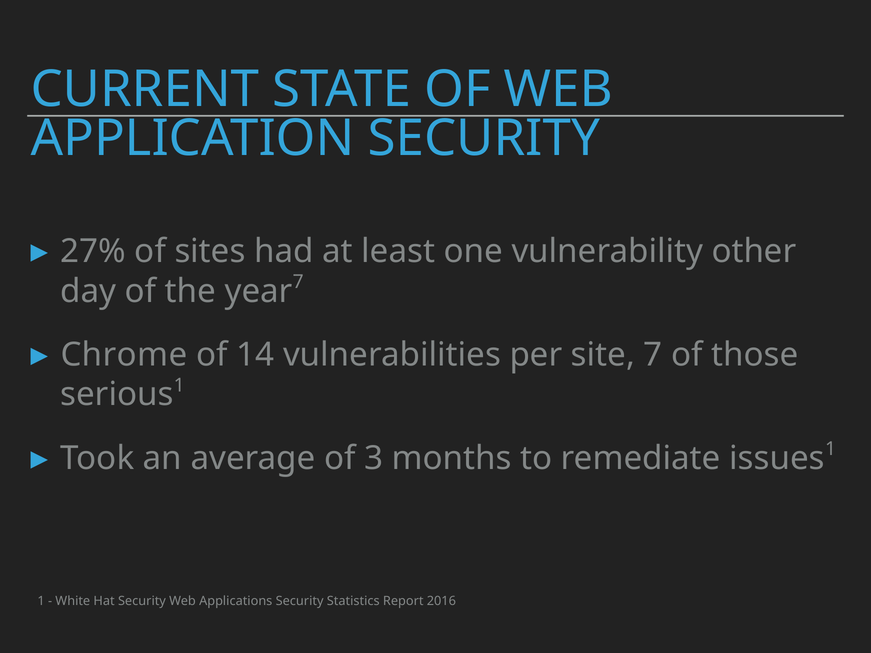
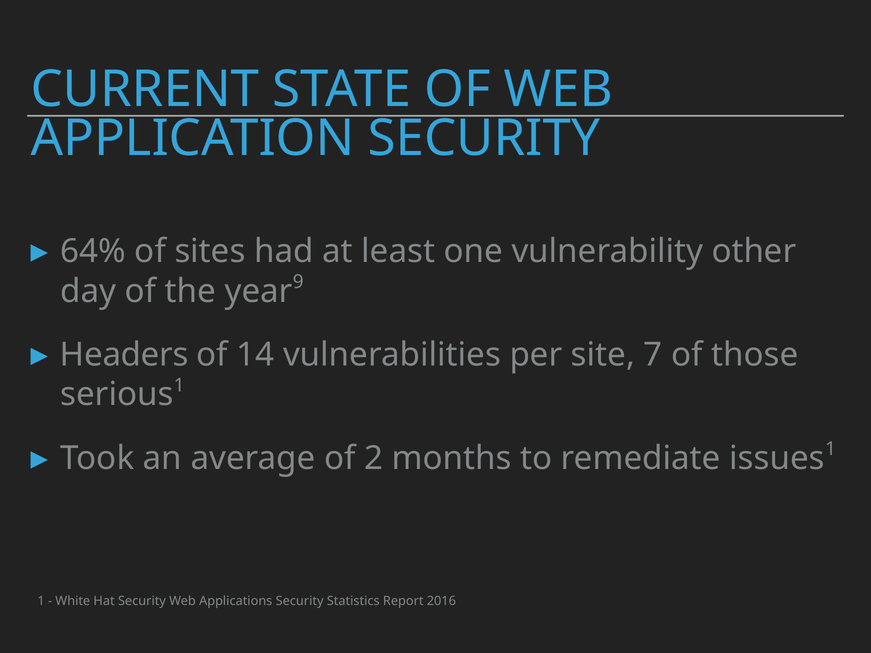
27%: 27% -> 64% (93, 251)
7: 7 -> 9 (298, 282)
Chrome: Chrome -> Headers (124, 355)
3: 3 -> 2 (374, 458)
